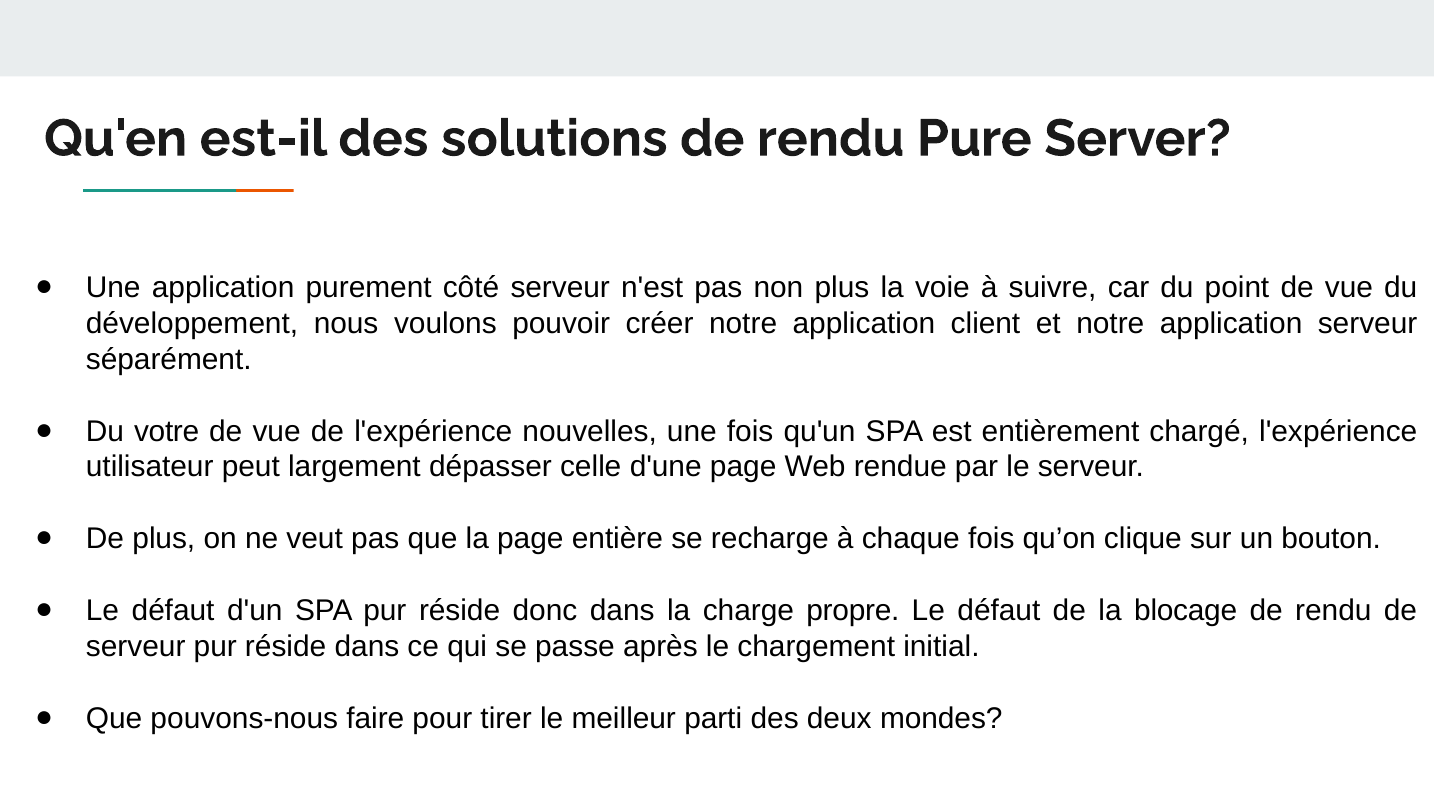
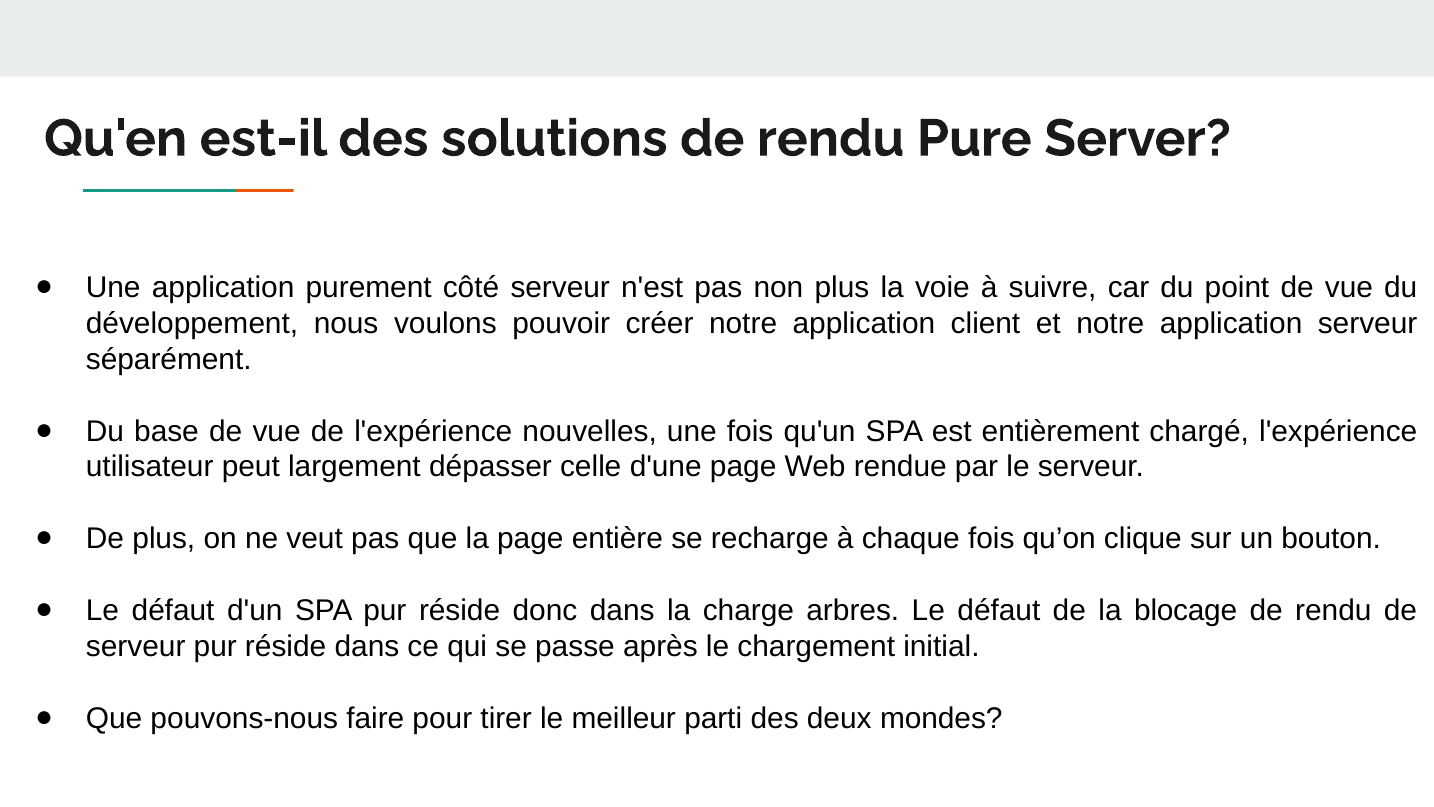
votre: votre -> base (167, 431)
propre: propre -> arbres (853, 610)
